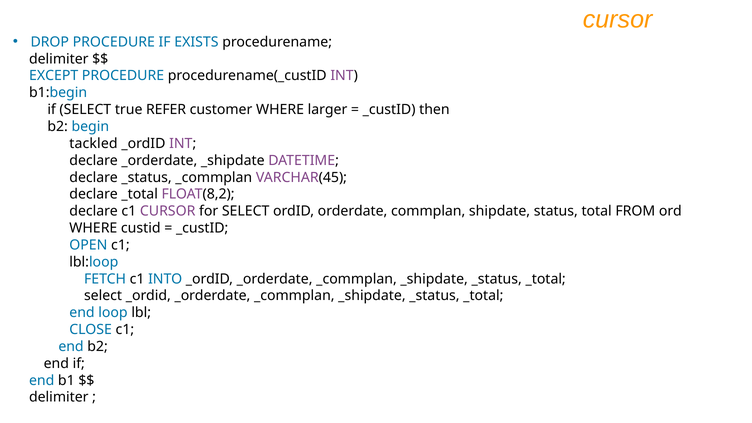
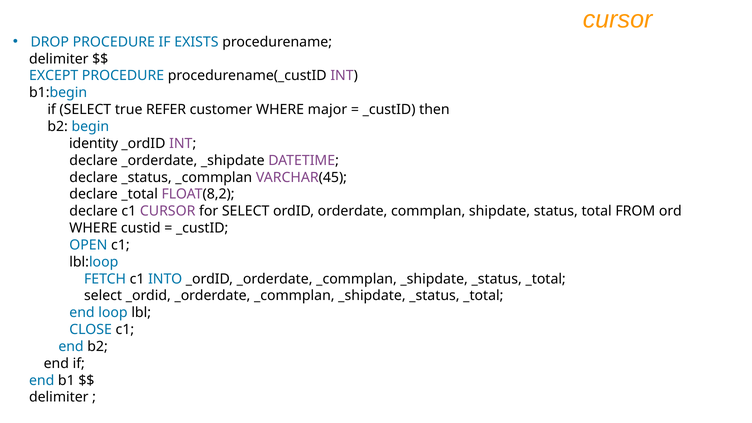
larger: larger -> major (327, 110)
tackled: tackled -> identity (94, 144)
